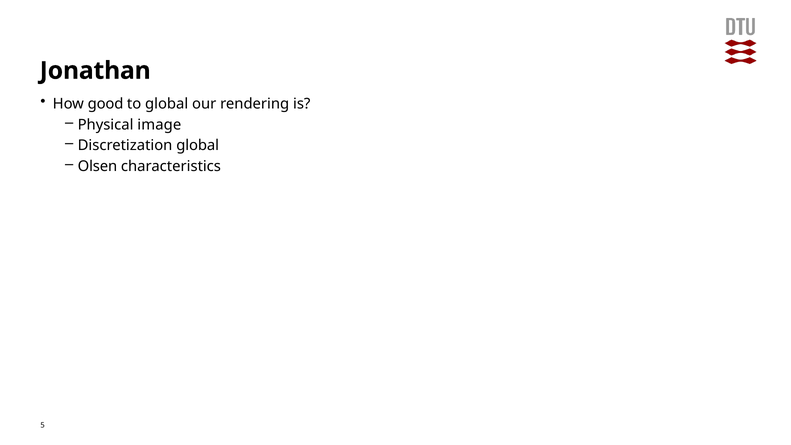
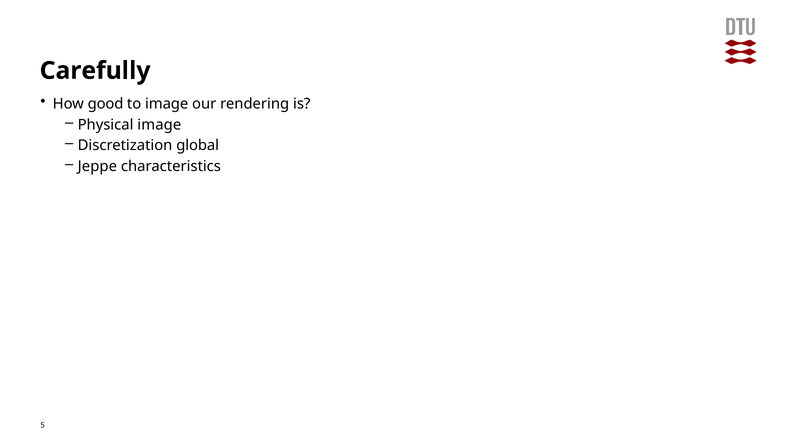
Jonathan: Jonathan -> Carefully (95, 71)
to global: global -> image (167, 104)
Olsen: Olsen -> Jeppe (97, 166)
